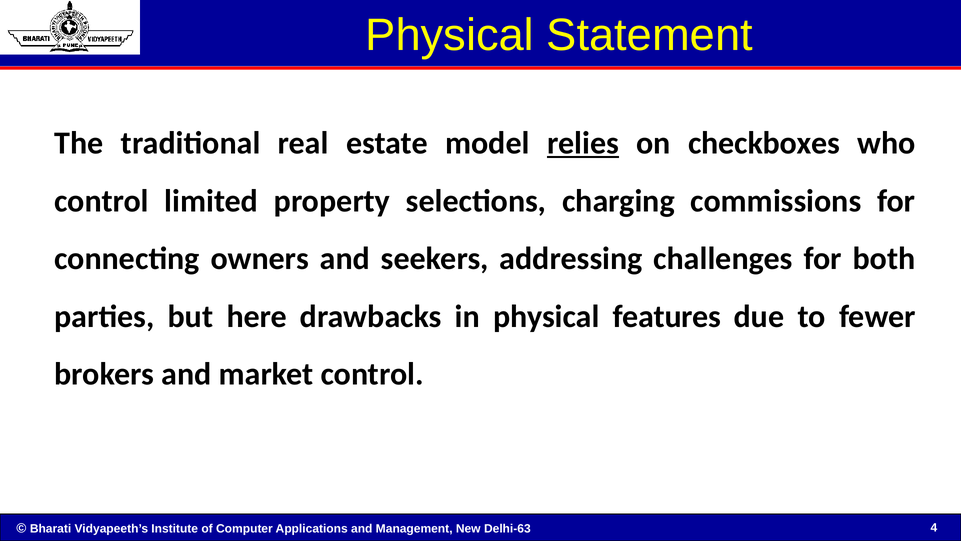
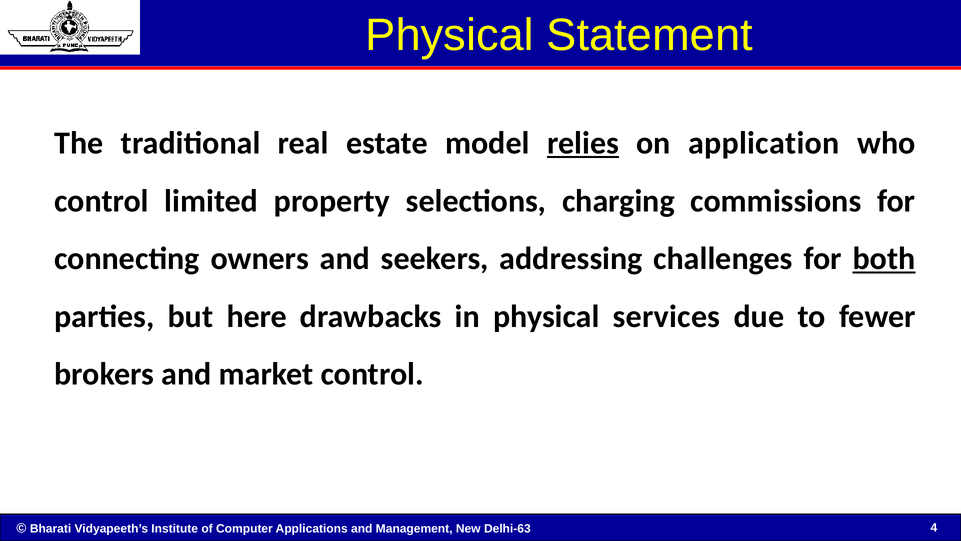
checkboxes: checkboxes -> application (764, 143)
both underline: none -> present (884, 259)
features: features -> services (667, 316)
